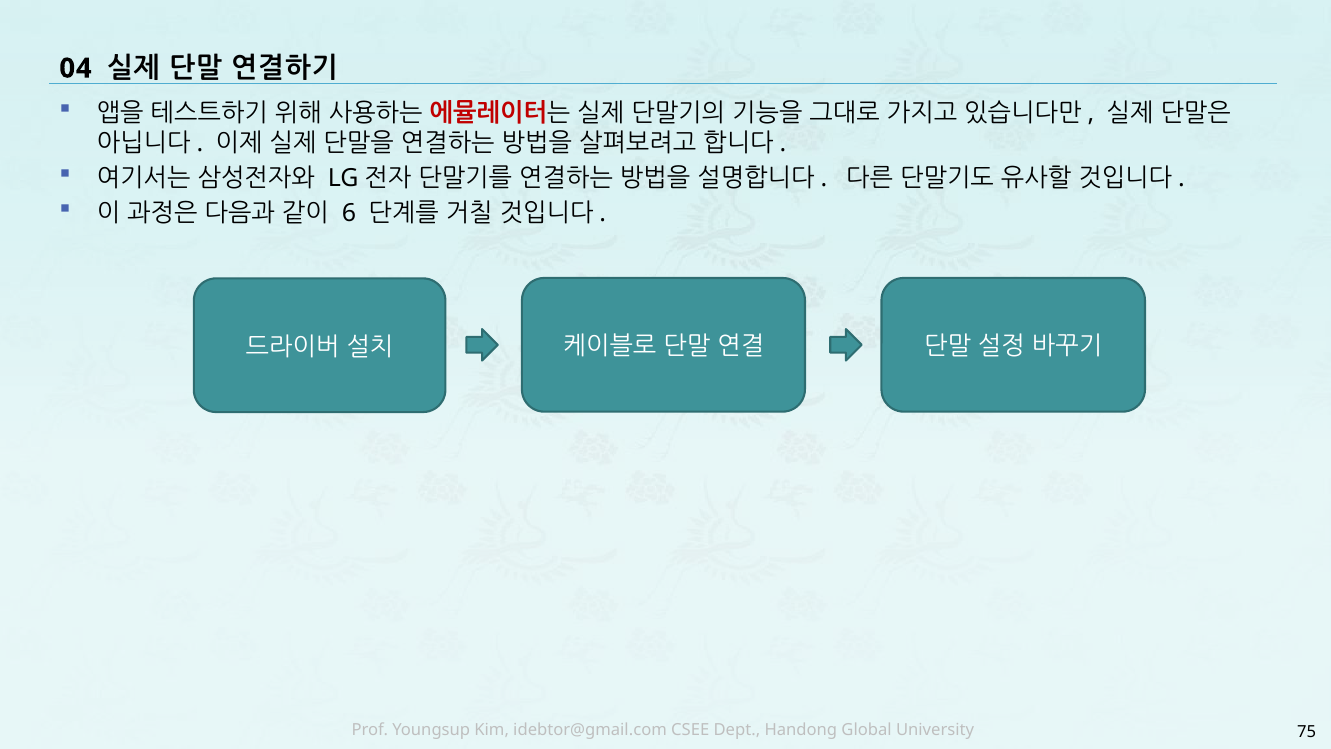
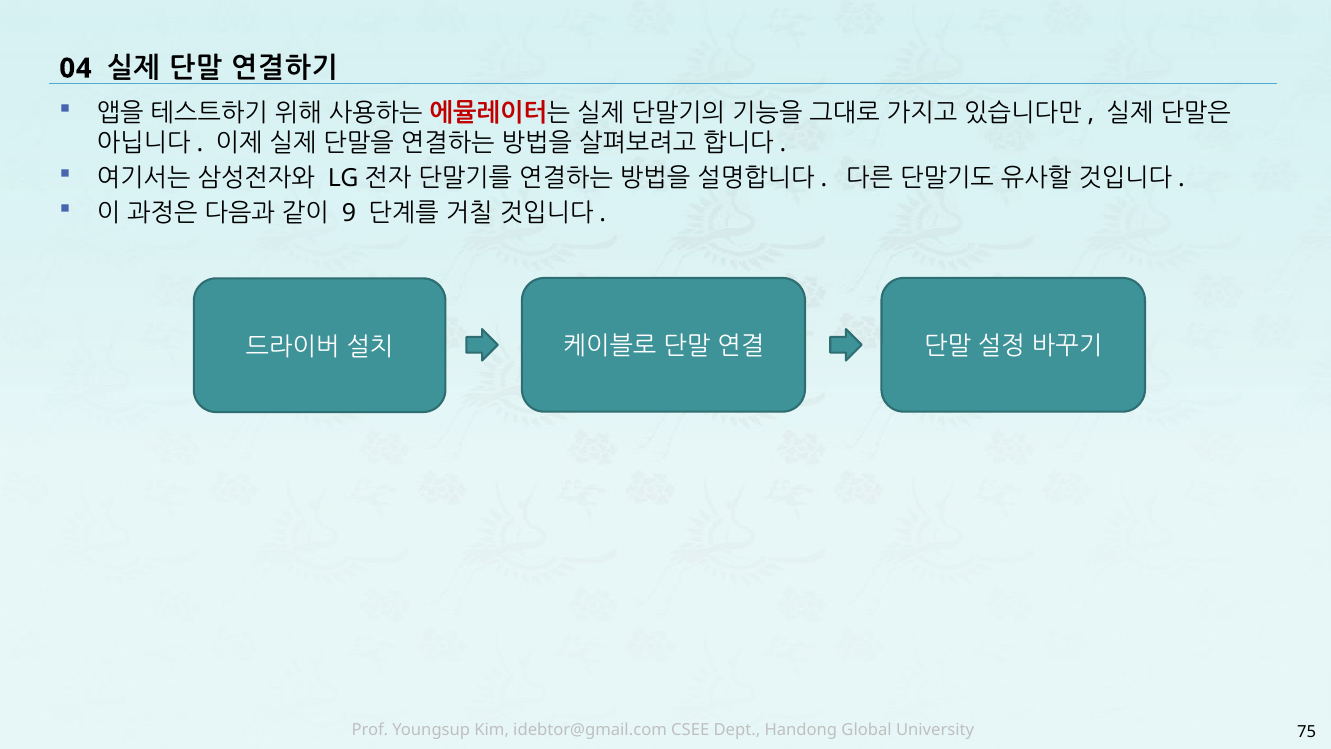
6: 6 -> 9 (349, 213)
